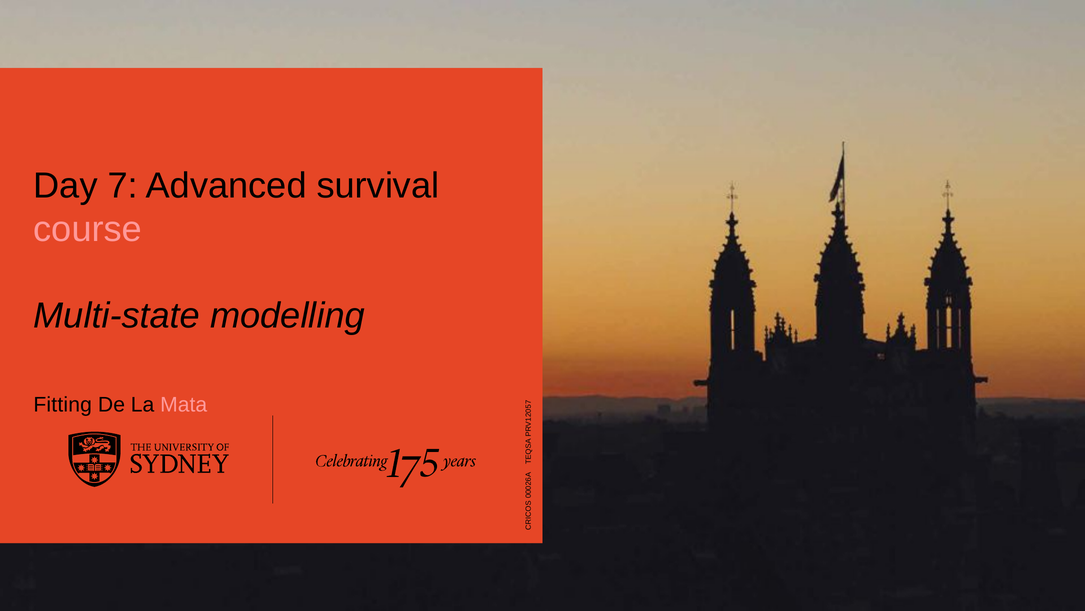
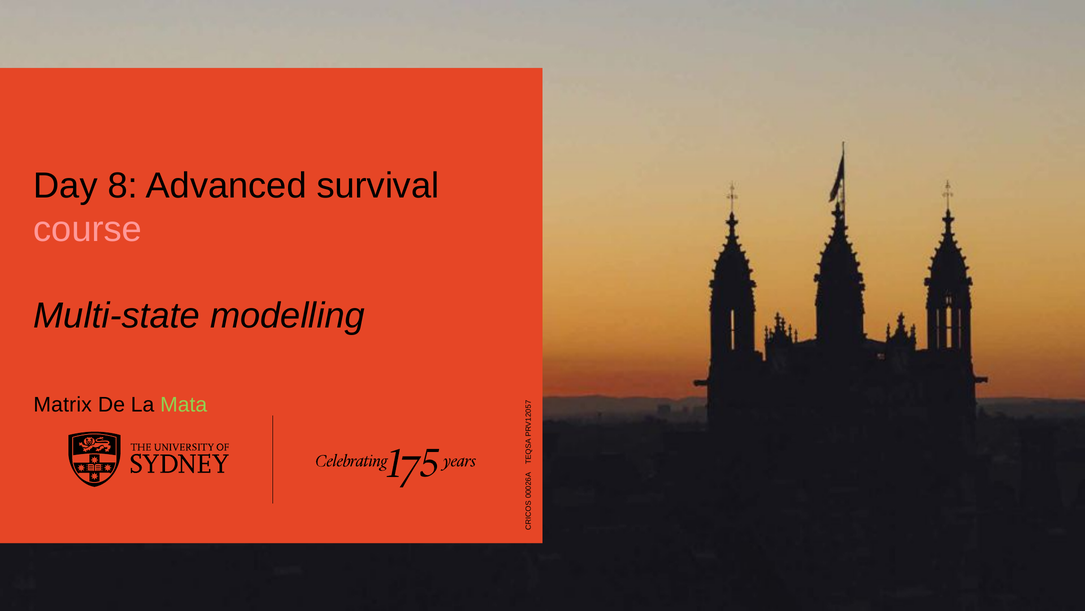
Day 7: 7 -> 8 (123, 185)
Fitting: Fitting -> Matrix (63, 404)
Mata colour: pink -> light green (184, 404)
